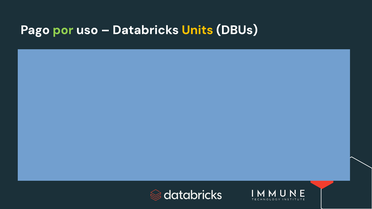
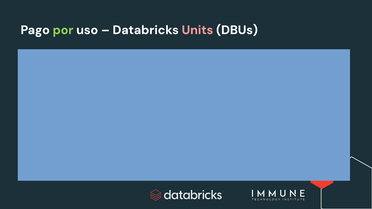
Units colour: yellow -> pink (197, 30)
